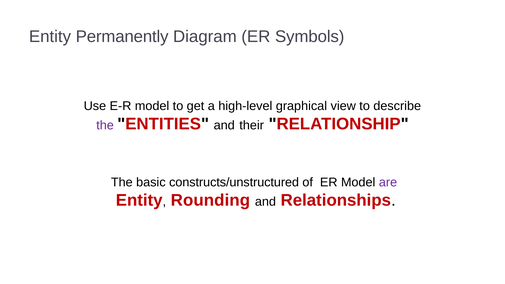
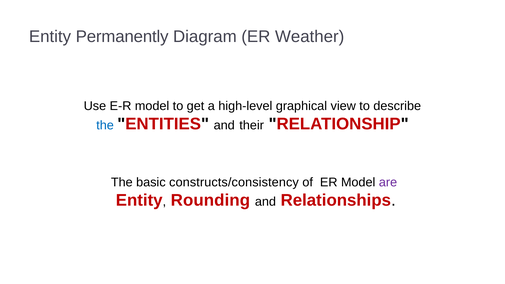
Symbols: Symbols -> Weather (310, 37)
the colour: purple -> blue (105, 125)
constructs/unstructured: constructs/unstructured -> constructs/consistency (234, 182)
